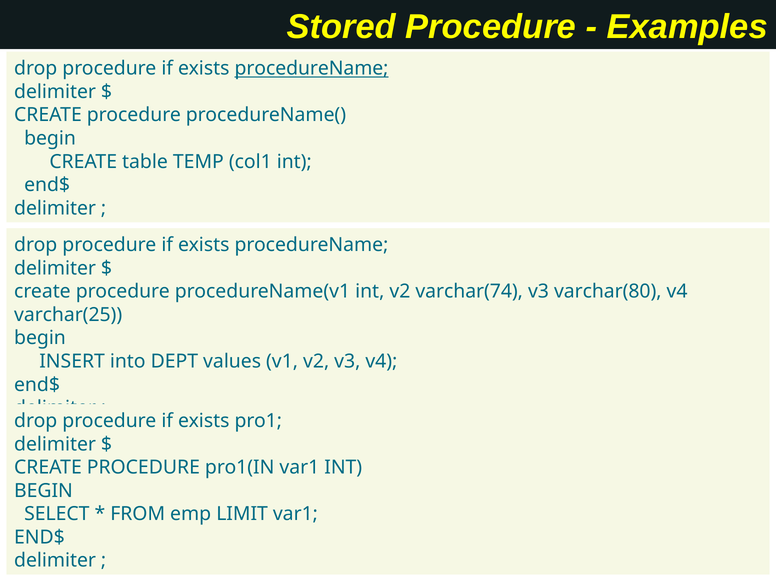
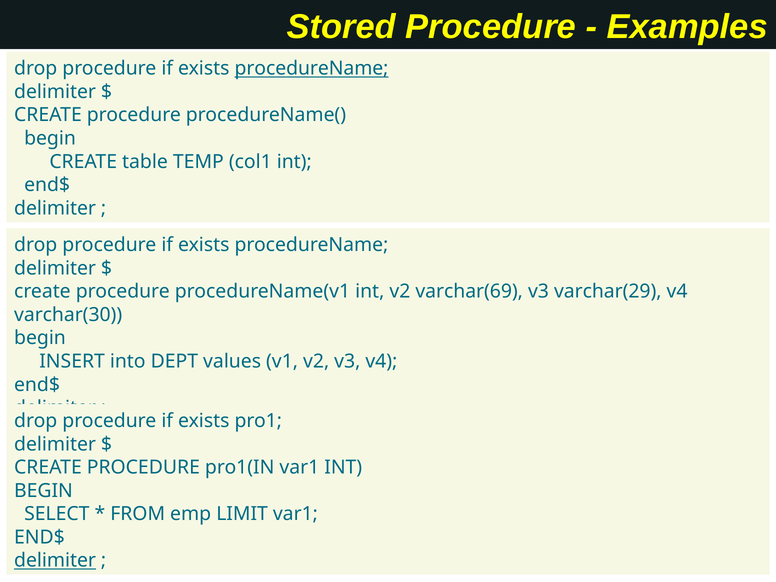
varchar(74: varchar(74 -> varchar(69 (469, 292)
varchar(80: varchar(80 -> varchar(29 (608, 292)
varchar(25: varchar(25 -> varchar(30 (68, 315)
delimiter underline: none -> present (55, 561)
